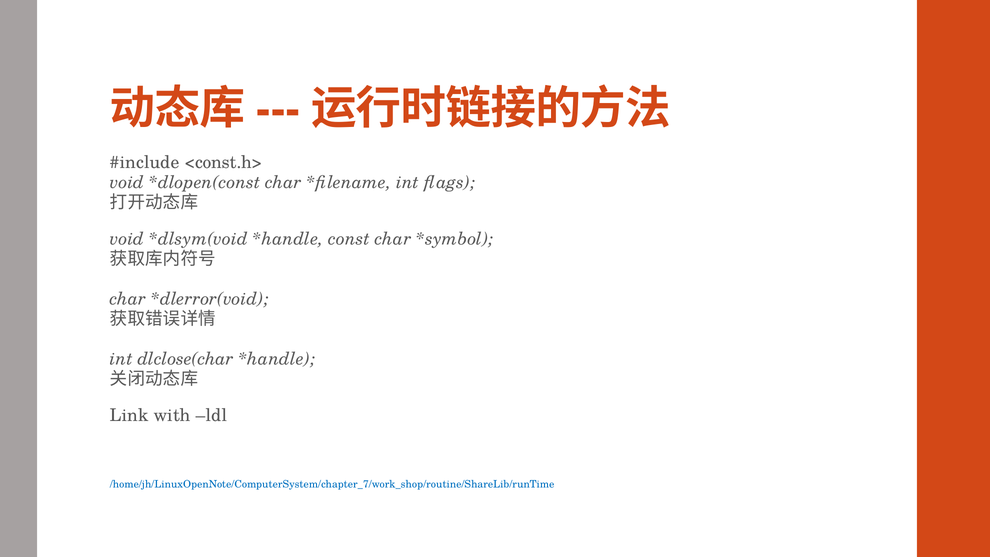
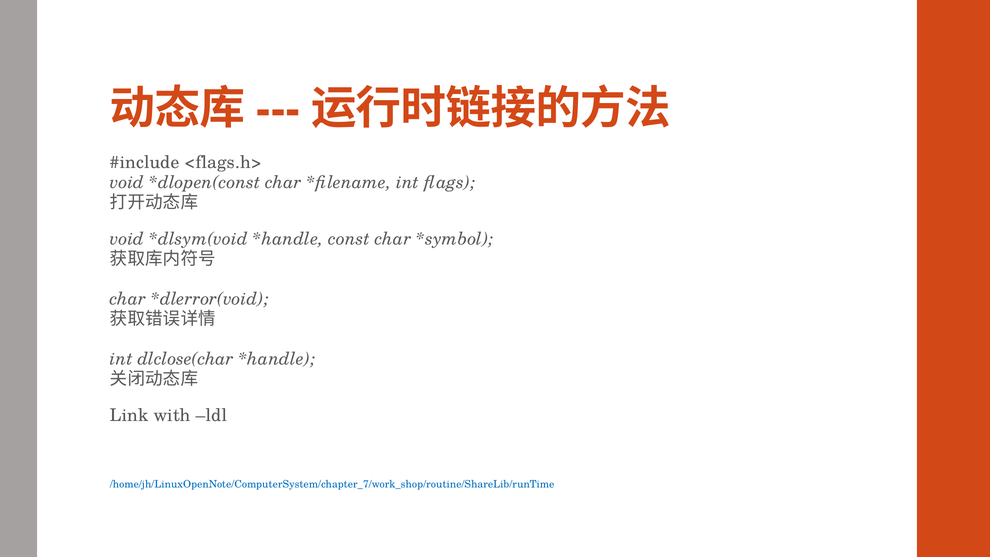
<const.h>: <const.h> -> <flags.h> (223, 162)
